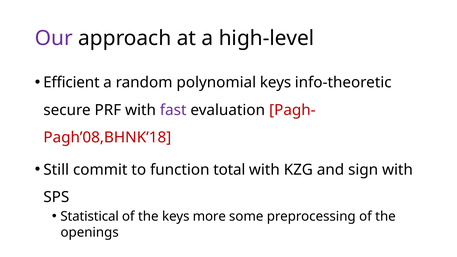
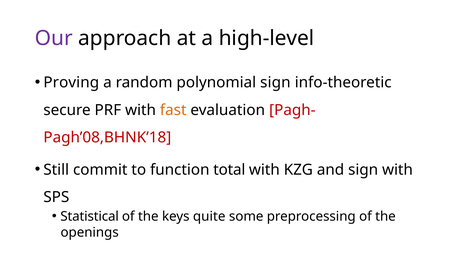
Efficient: Efficient -> Proving (71, 83)
polynomial keys: keys -> sign (275, 83)
fast colour: purple -> orange (173, 110)
more: more -> quite (209, 217)
